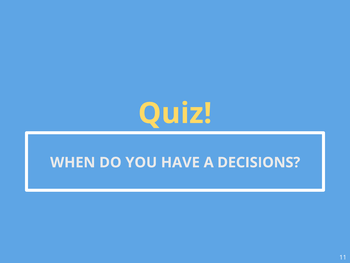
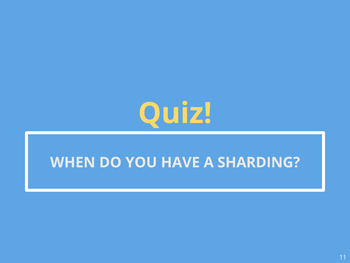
DECISIONS: DECISIONS -> SHARDING (259, 162)
